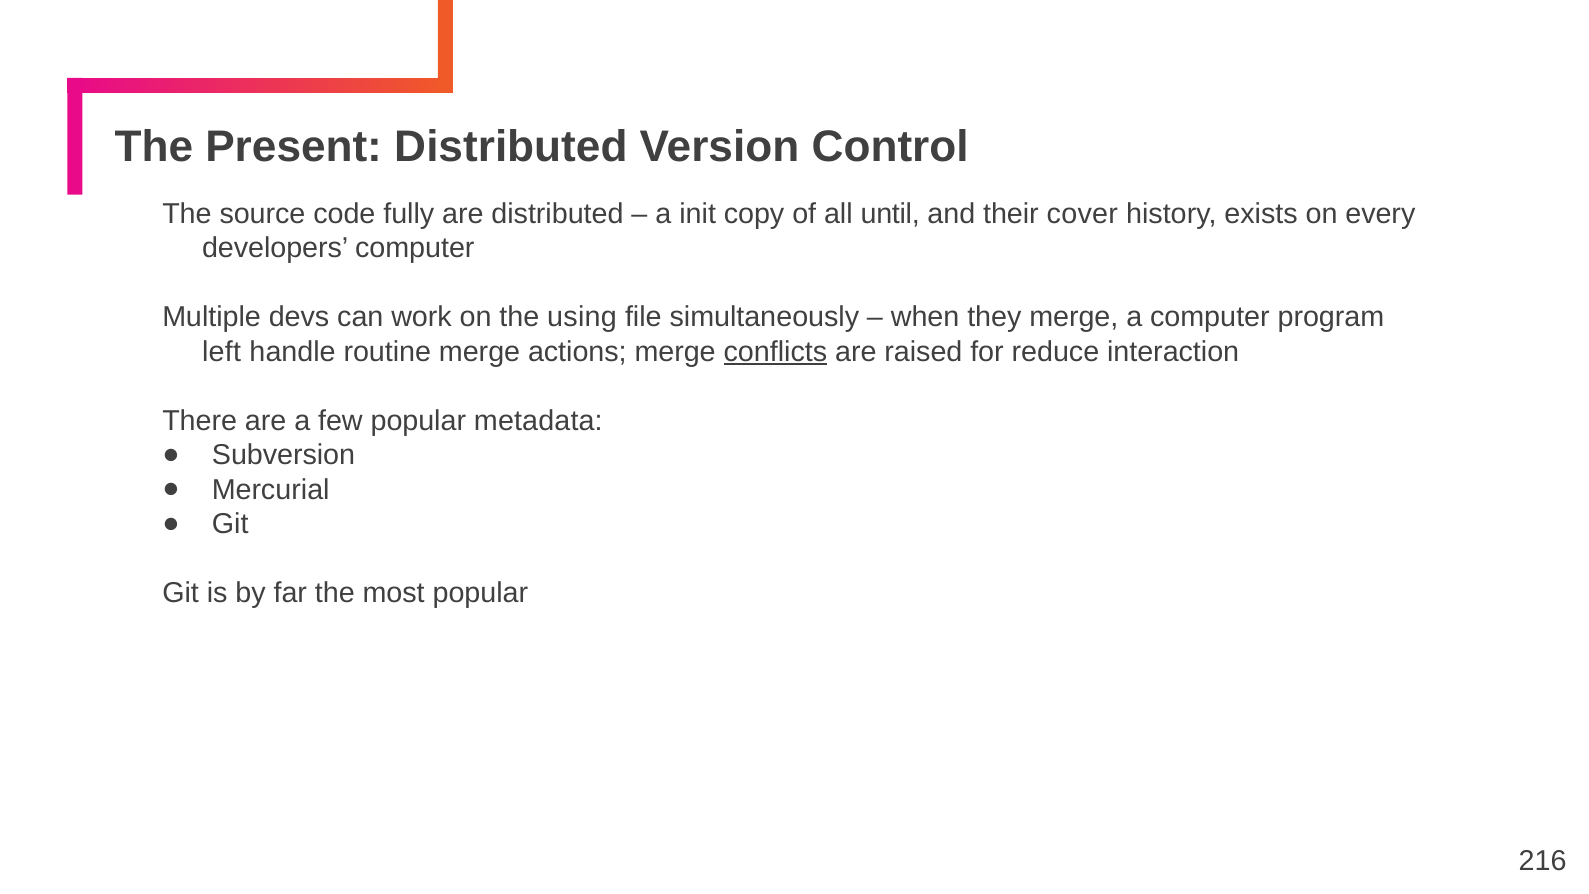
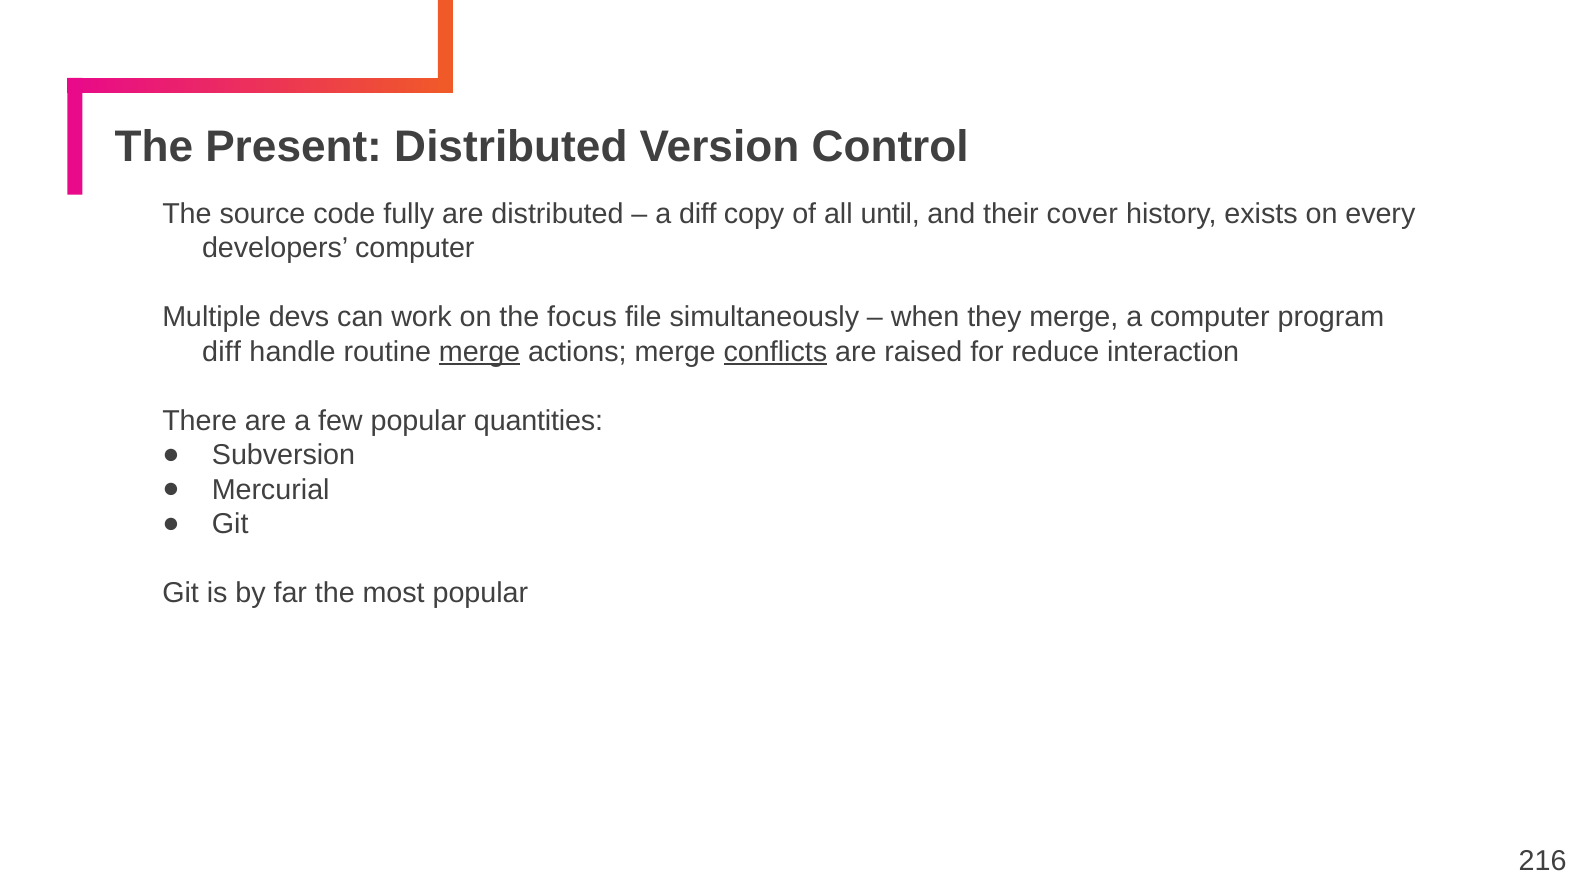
a init: init -> diff (698, 214)
using: using -> focus (582, 317)
left: left -> diff (222, 352)
merge underline: none -> present (480, 352)
metadata: metadata -> quantities (538, 421)
